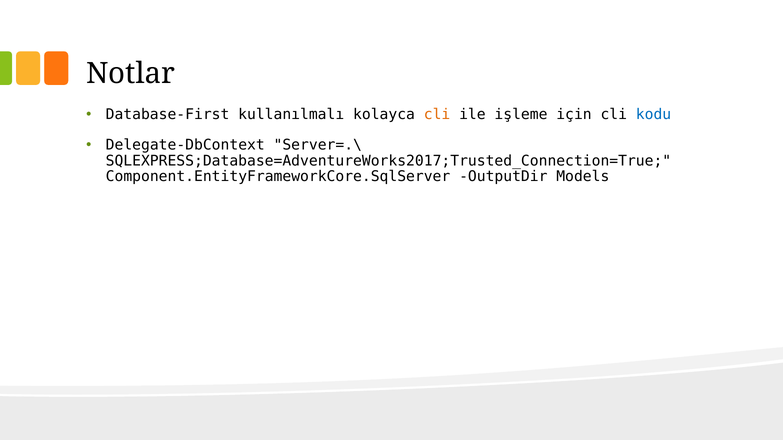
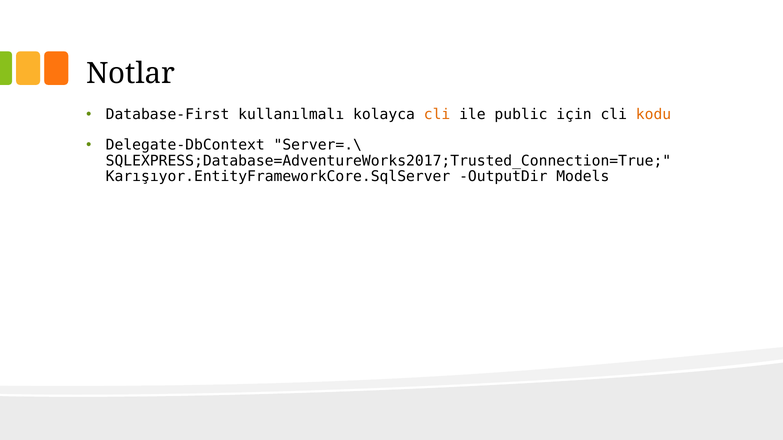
işleme: işleme -> public (521, 115)
kodu colour: blue -> orange (654, 115)
Component.EntityFrameworkCore.SqlServer: Component.EntityFrameworkCore.SqlServer -> Karışıyor.EntityFrameworkCore.SqlServer (278, 177)
